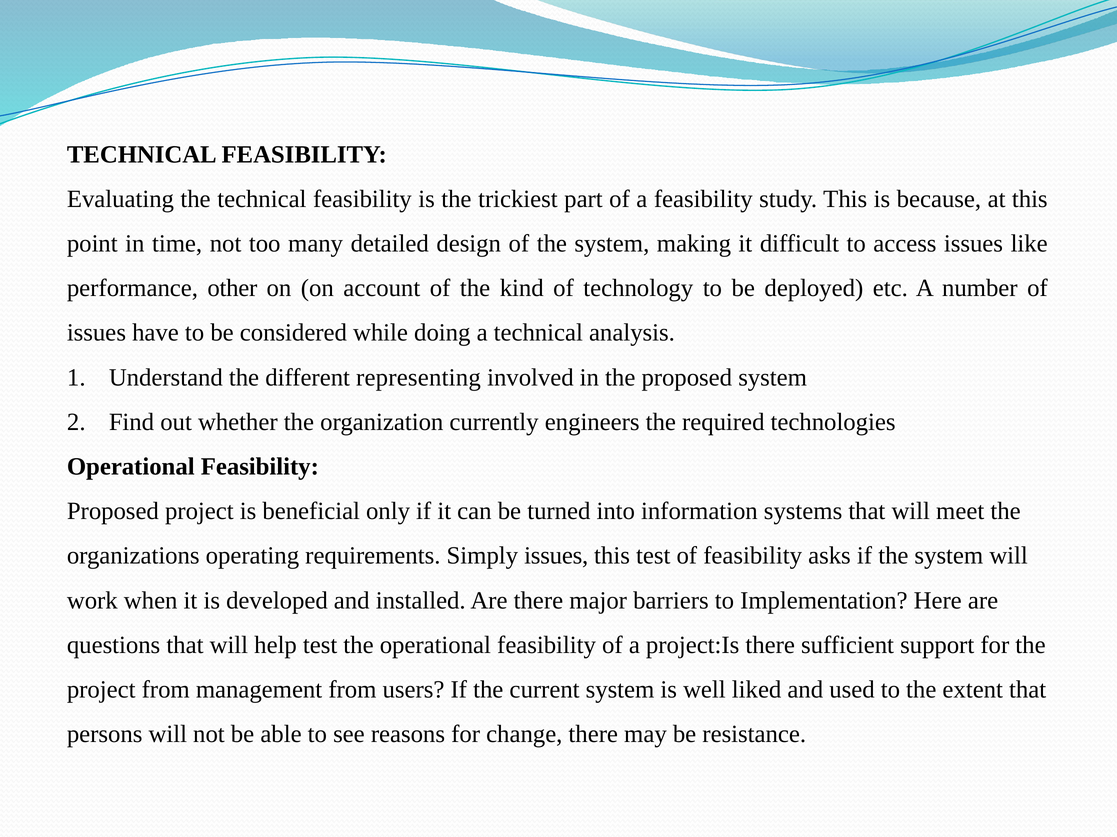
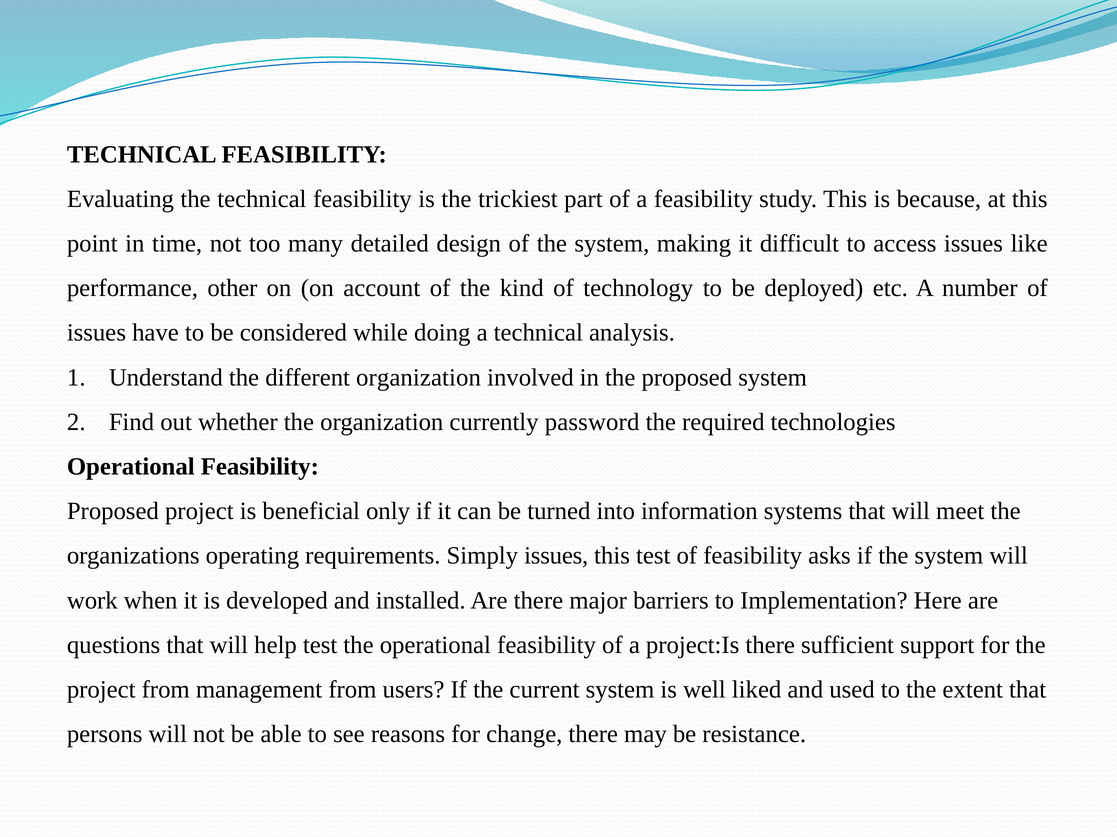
different representing: representing -> organization (418, 378)
engineers: engineers -> password (592, 422)
